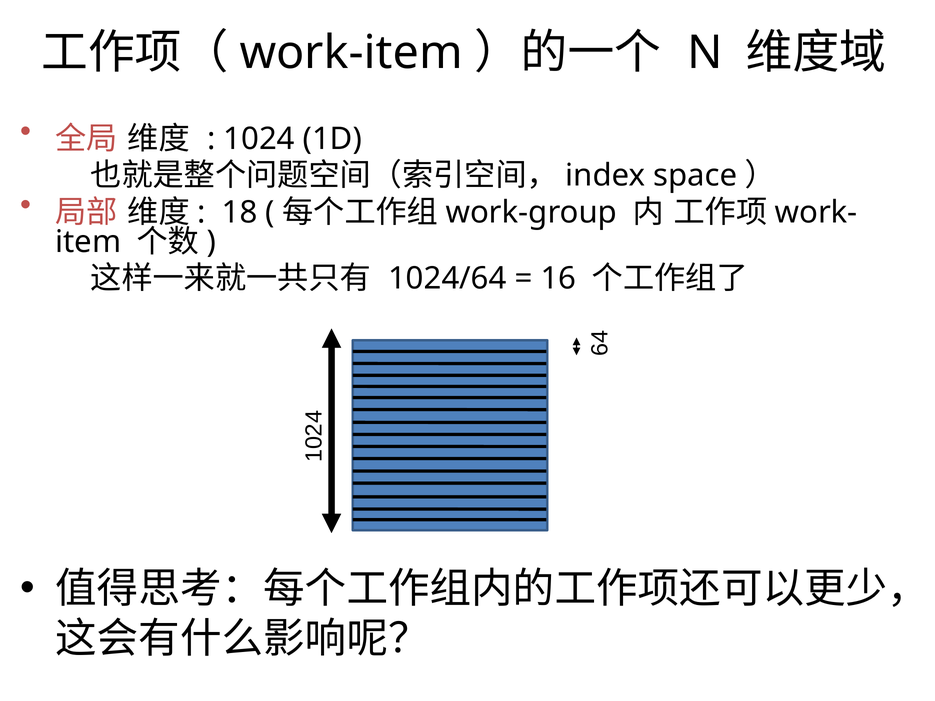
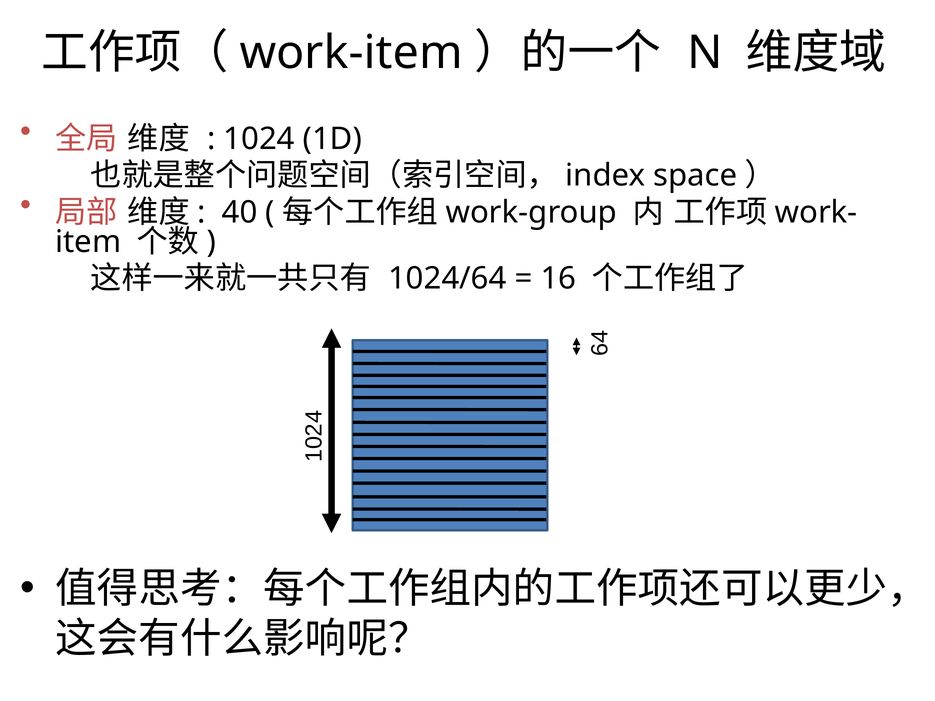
18: 18 -> 40 (240, 212)
